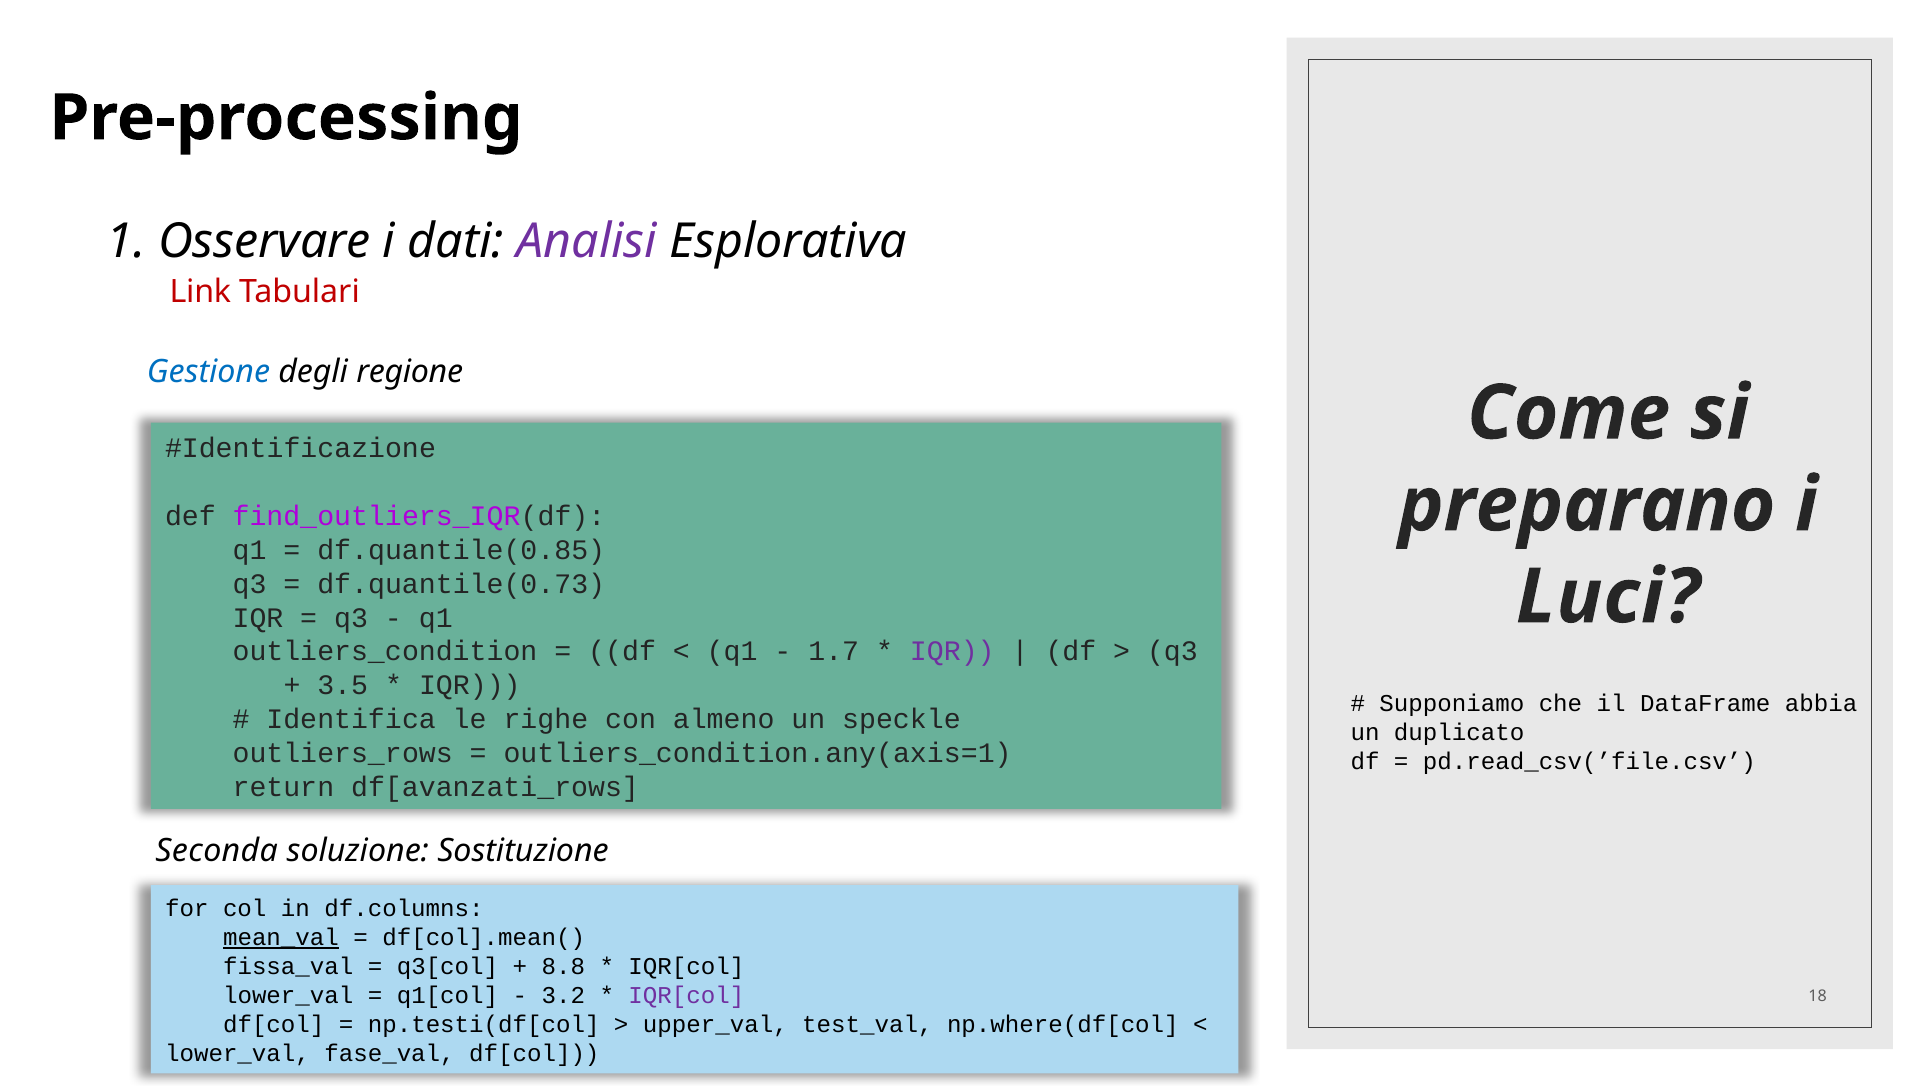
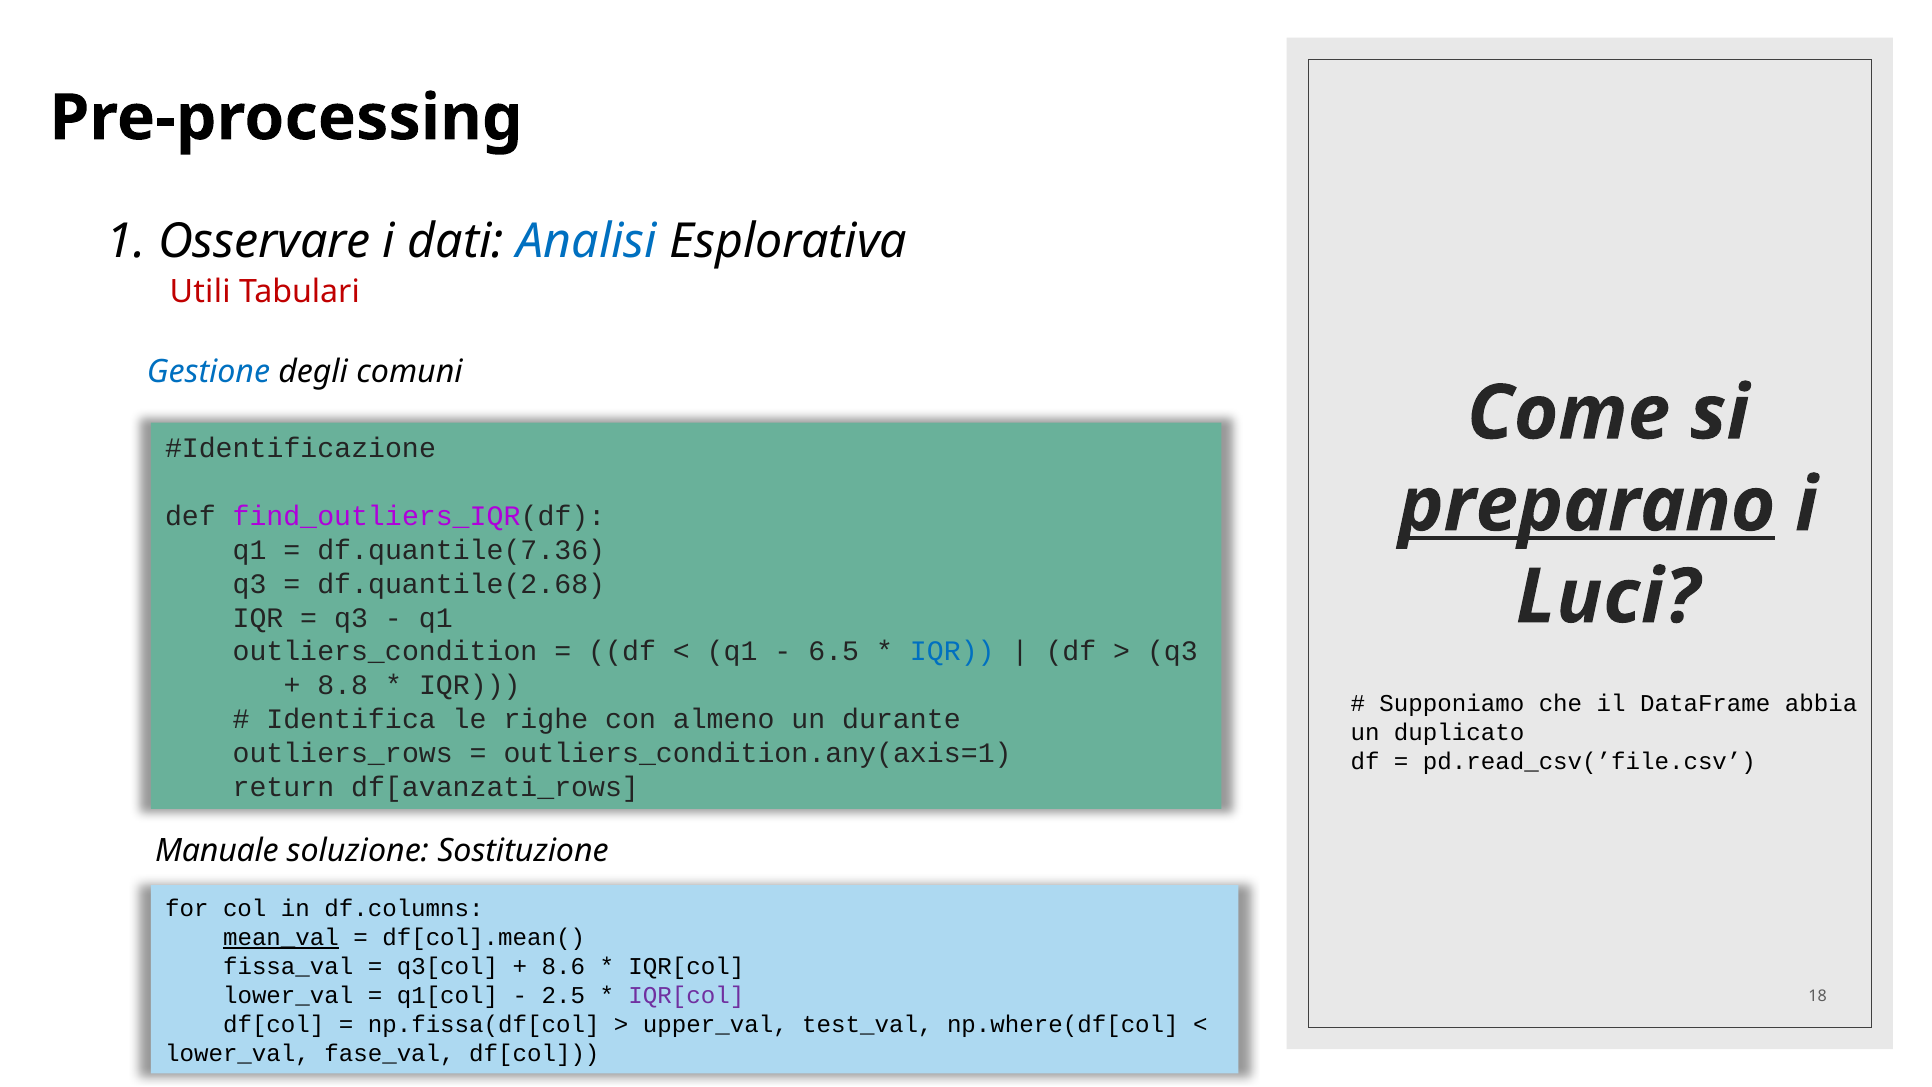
Analisi colour: purple -> blue (587, 242)
Link: Link -> Utili (200, 292)
regione: regione -> comuni (410, 372)
preparano underline: none -> present (1587, 505)
df.quantile(0.85: df.quantile(0.85 -> df.quantile(7.36 (461, 550)
df.quantile(0.73: df.quantile(0.73 -> df.quantile(2.68 (461, 584)
1.7: 1.7 -> 6.5 (834, 651)
IQR colour: purple -> blue (952, 651)
3.5: 3.5 -> 8.8 (343, 685)
speckle: speckle -> durante (901, 719)
Seconda: Seconda -> Manuale (217, 851)
8.8: 8.8 -> 8.6 (563, 966)
3.2: 3.2 -> 2.5 (563, 995)
np.testi(df[col: np.testi(df[col -> np.fissa(df[col (484, 1024)
